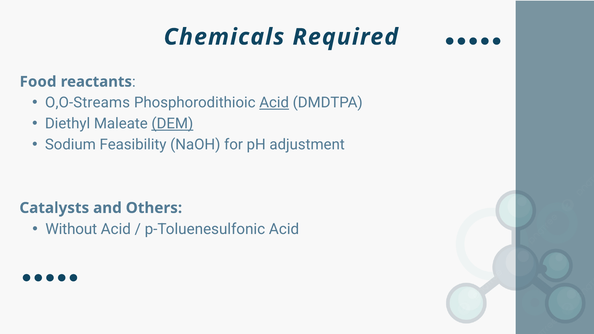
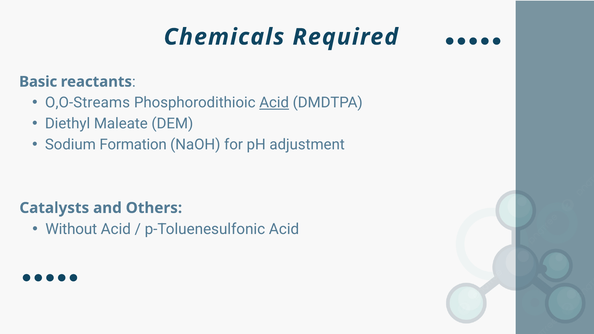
Food: Food -> Basic (38, 82)
DEM underline: present -> none (172, 124)
Feasibility: Feasibility -> Formation (133, 145)
